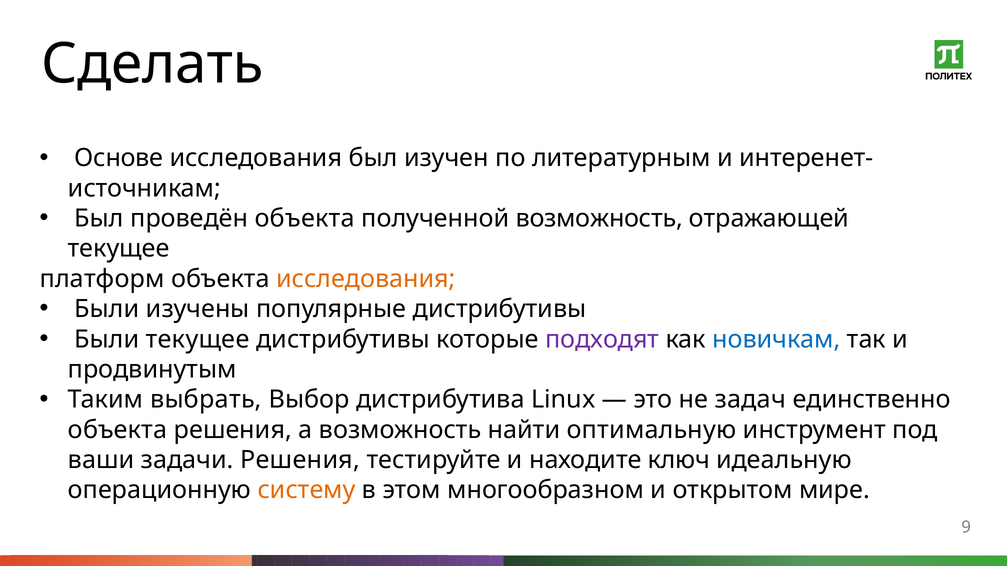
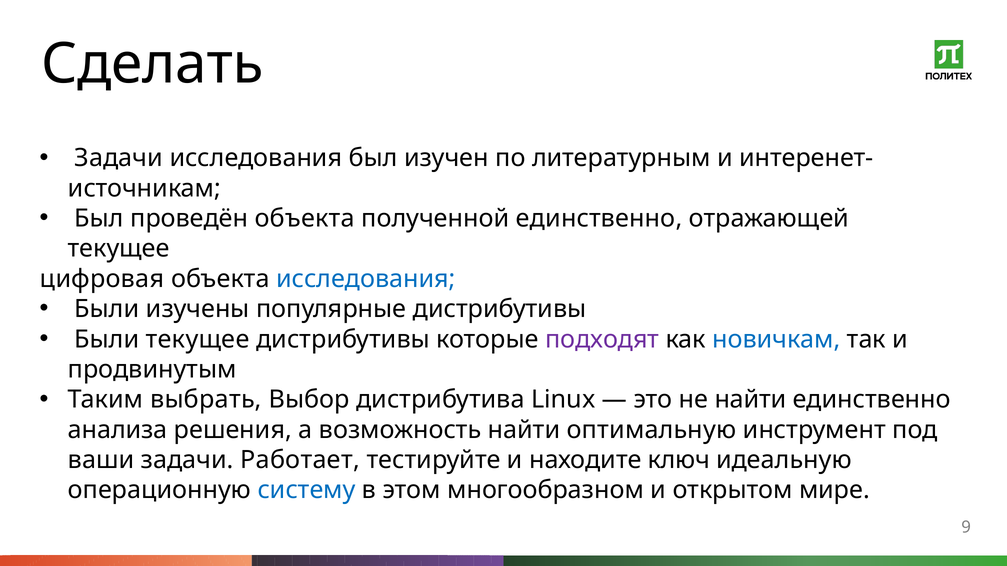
Основе: Основе -> Задачи (119, 158)
полученной возможность: возможность -> единственно (599, 219)
платформ: платформ -> цифровая (102, 279)
исследования colour: orange -> blue (366, 279)
не задач: задач -> найти (750, 400)
объекта: объекта -> анализа (118, 430)
задачи Решения: Решения -> Работает (300, 460)
систему colour: orange -> blue (307, 491)
